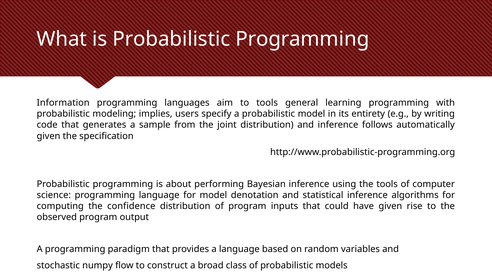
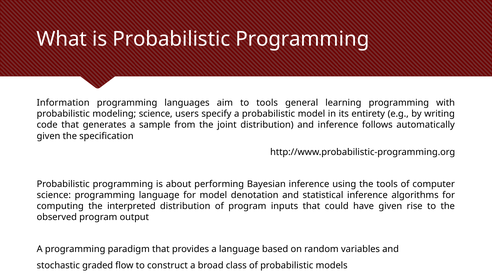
modeling implies: implies -> science (156, 114)
confidence: confidence -> interpreted (131, 206)
numpy: numpy -> graded (98, 265)
